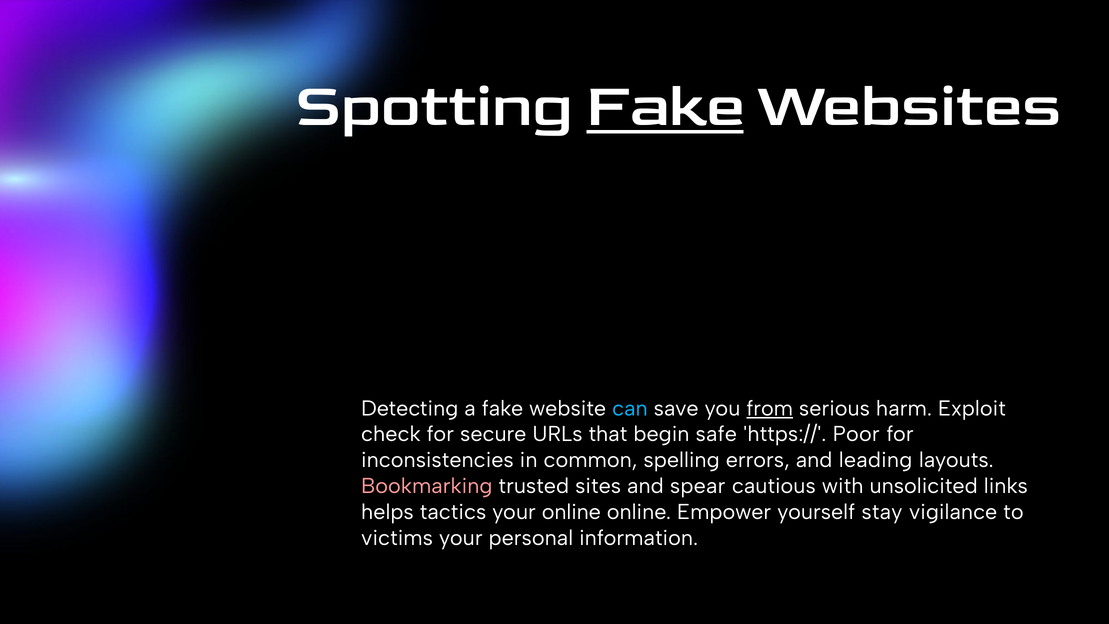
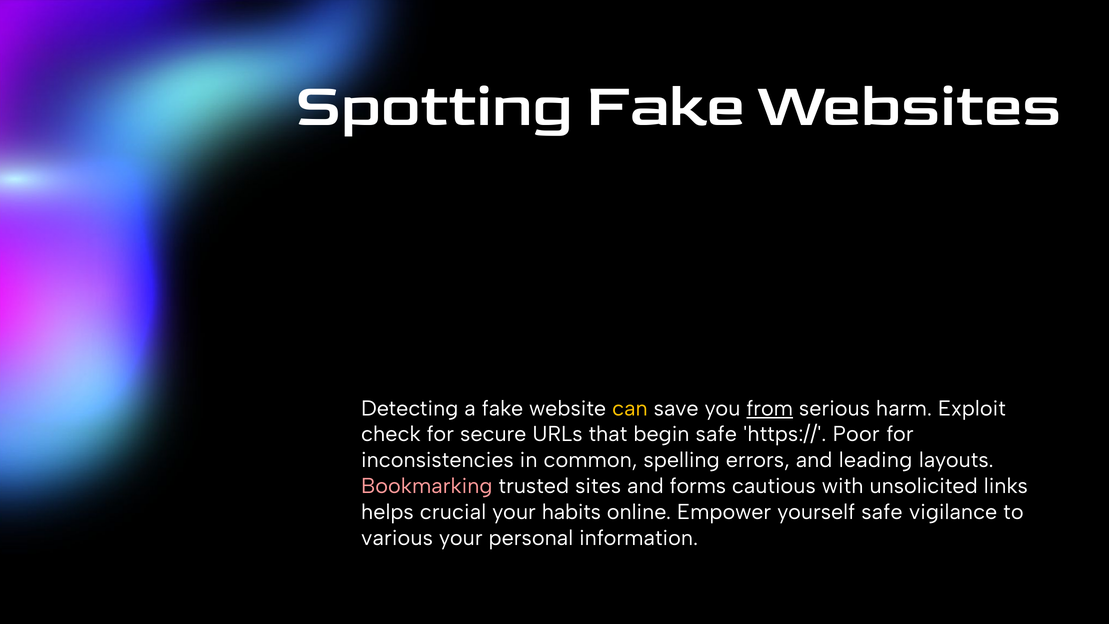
Fake underline: present -> none (665, 105)
can colour: light blue -> yellow (630, 408)
spear: spear -> forms (698, 486)
tactics: tactics -> crucial (453, 512)
your online: online -> habits (571, 512)
yourself stay: stay -> safe (882, 512)
victims: victims -> various (397, 538)
